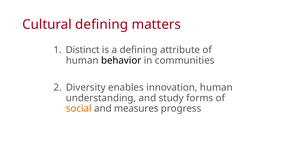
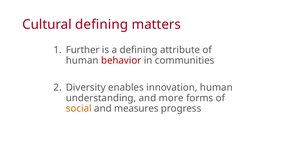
Distinct: Distinct -> Further (83, 50)
behavior colour: black -> red (121, 61)
study: study -> more (171, 98)
